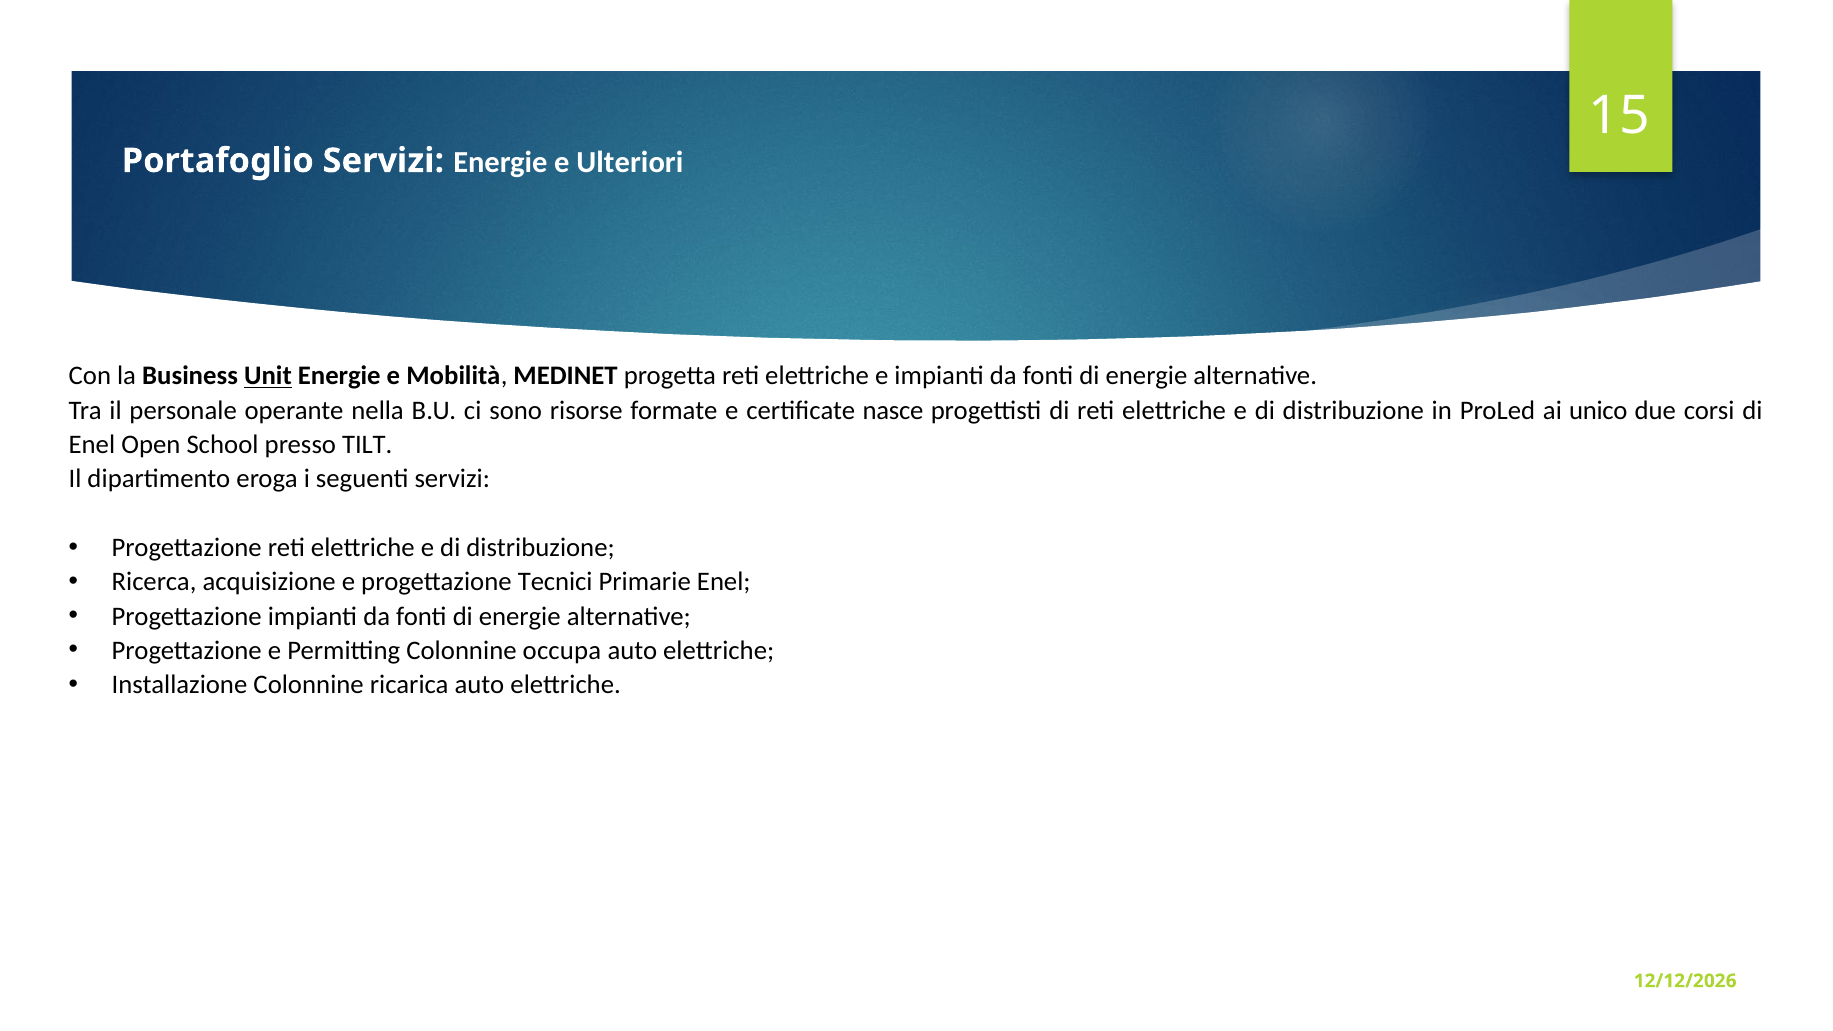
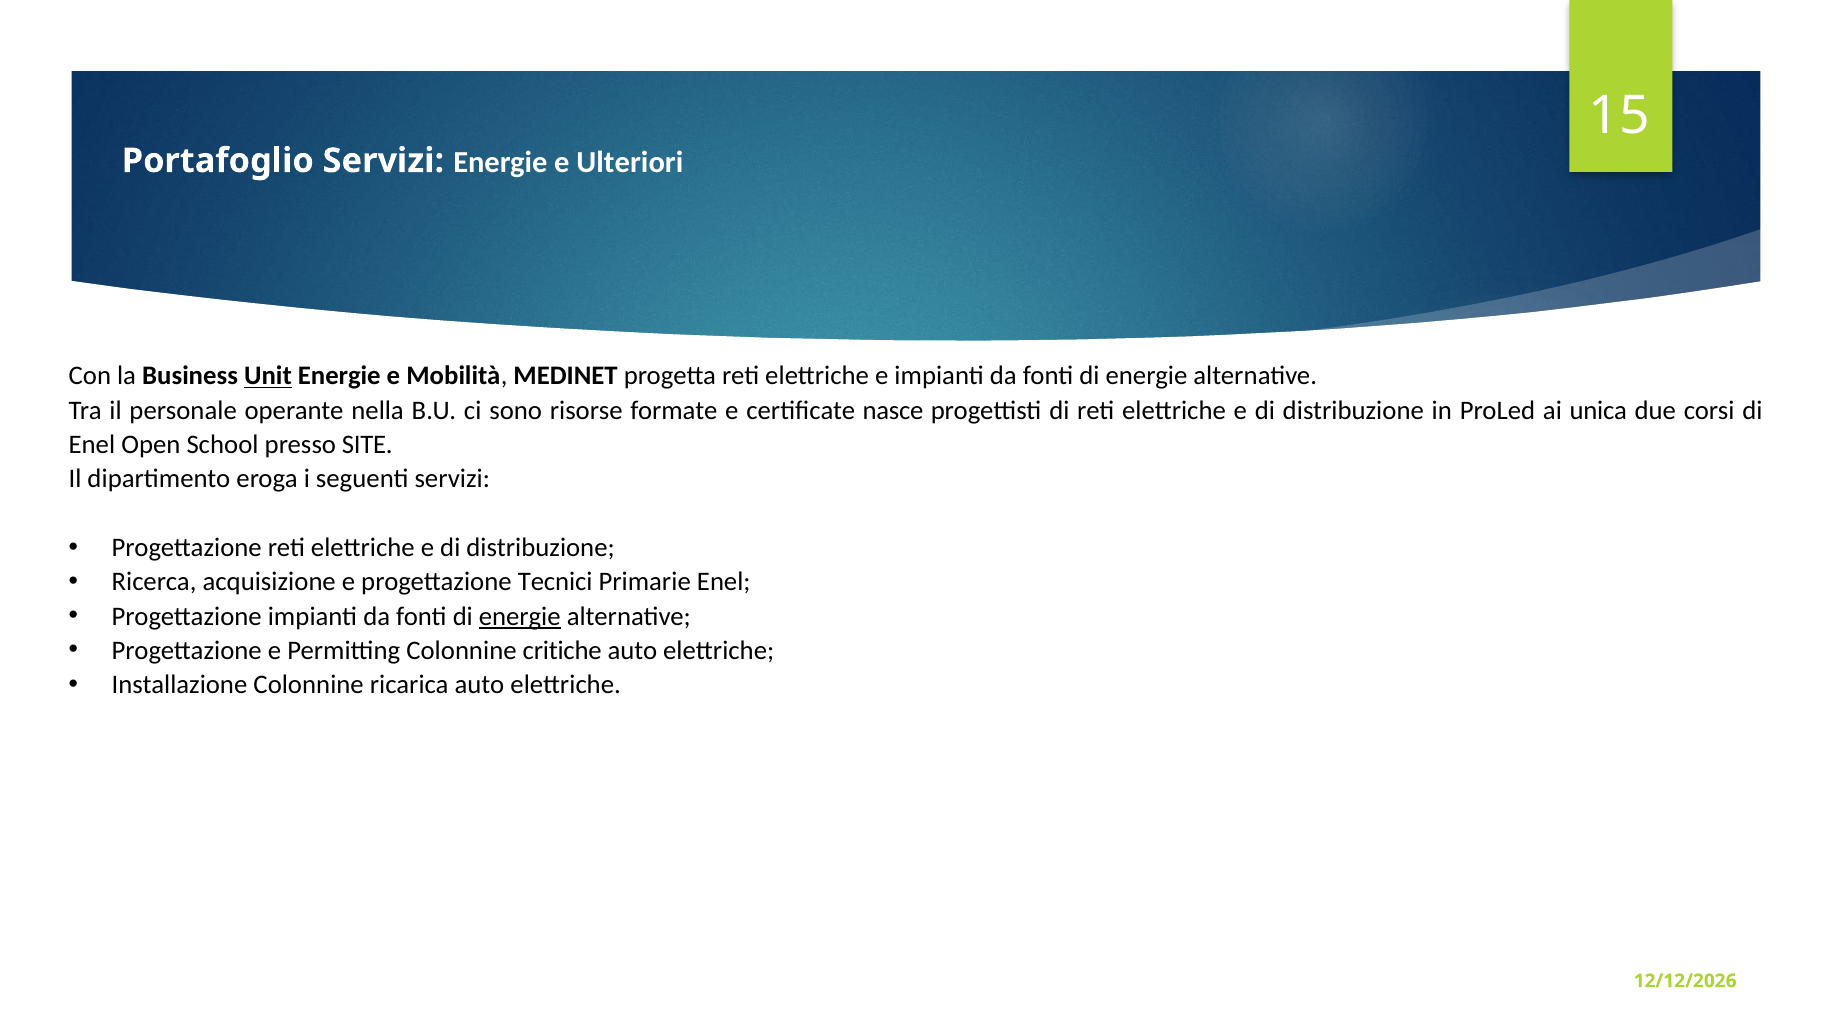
unico: unico -> unica (1598, 410)
TILT: TILT -> SITE (367, 445)
energie underline: none -> present (520, 616)
occupa: occupa -> critiche (562, 651)
